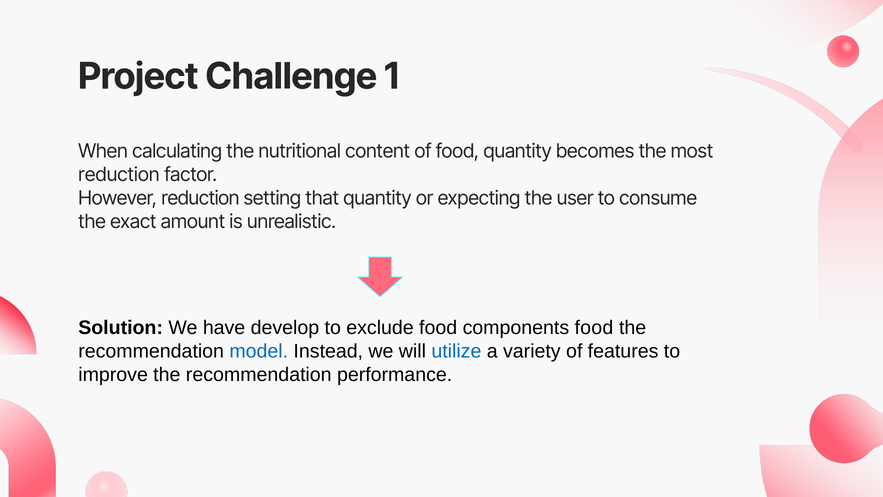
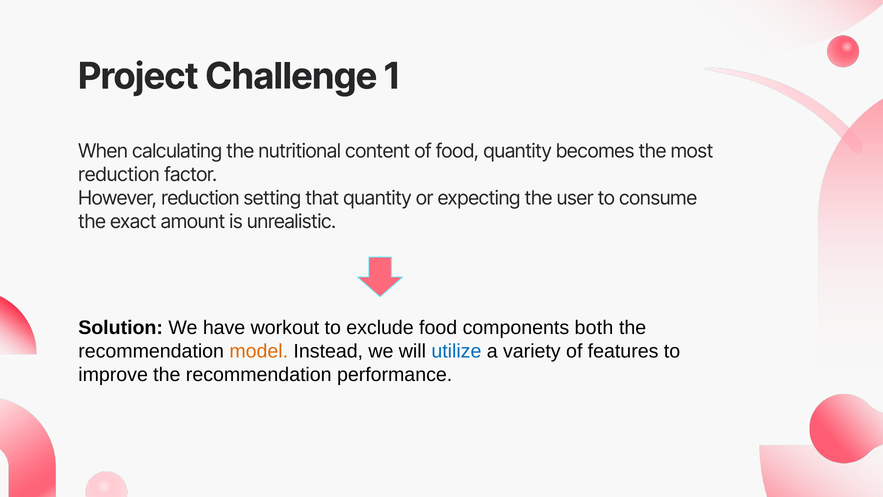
develop: develop -> workout (285, 327)
components food: food -> both (594, 327)
model colour: blue -> orange (259, 351)
